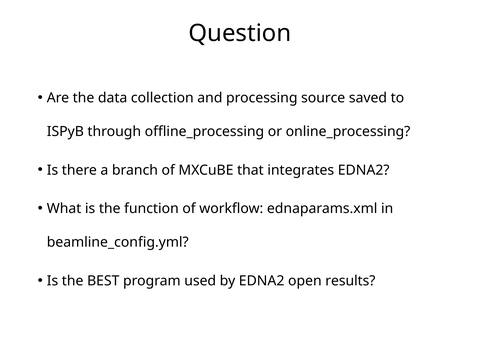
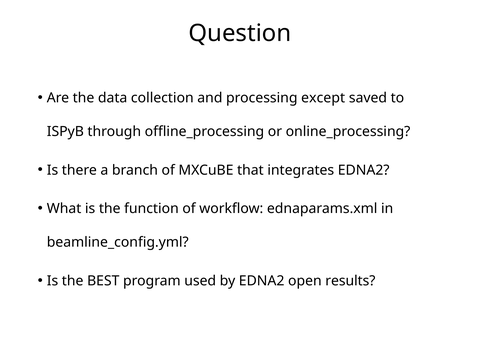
source: source -> except (323, 98)
